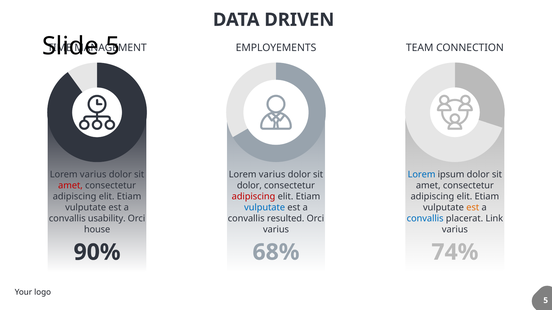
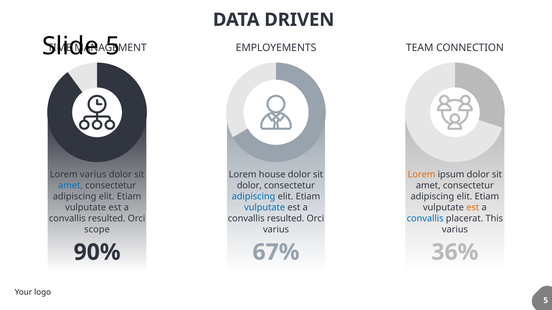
varius: varius -> house (272, 175)
Lorem colour: blue -> orange (422, 175)
amet colour: red -> blue (70, 186)
adipiscing colour: red -> blue (253, 197)
Link: Link -> This (494, 219)
usability: usability -> resulted (107, 219)
house: house -> scope (97, 230)
68%: 68% -> 67% (276, 253)
74%: 74% -> 36% (455, 253)
